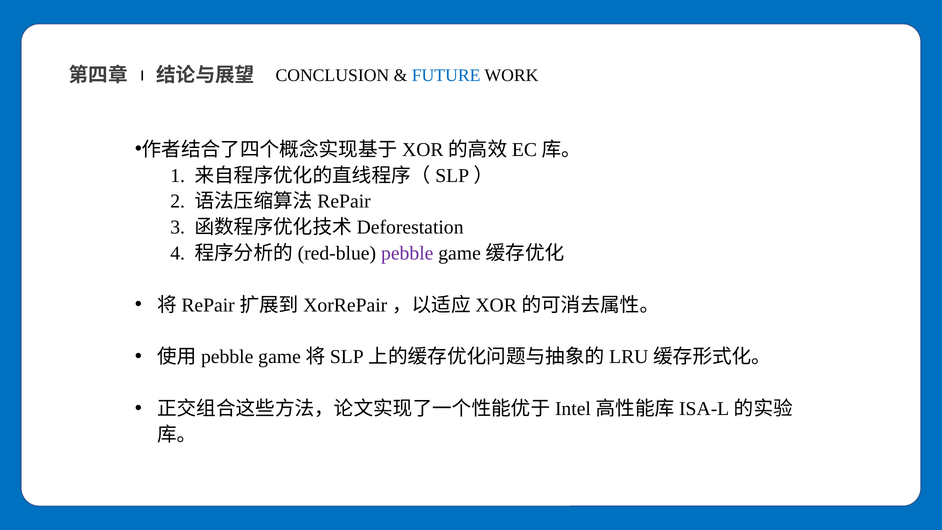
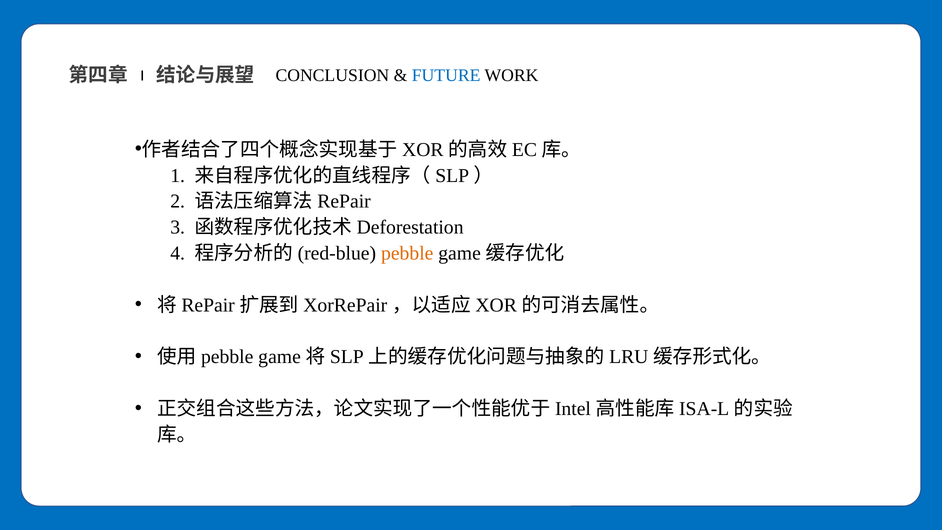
pebble colour: purple -> orange (407, 253)
